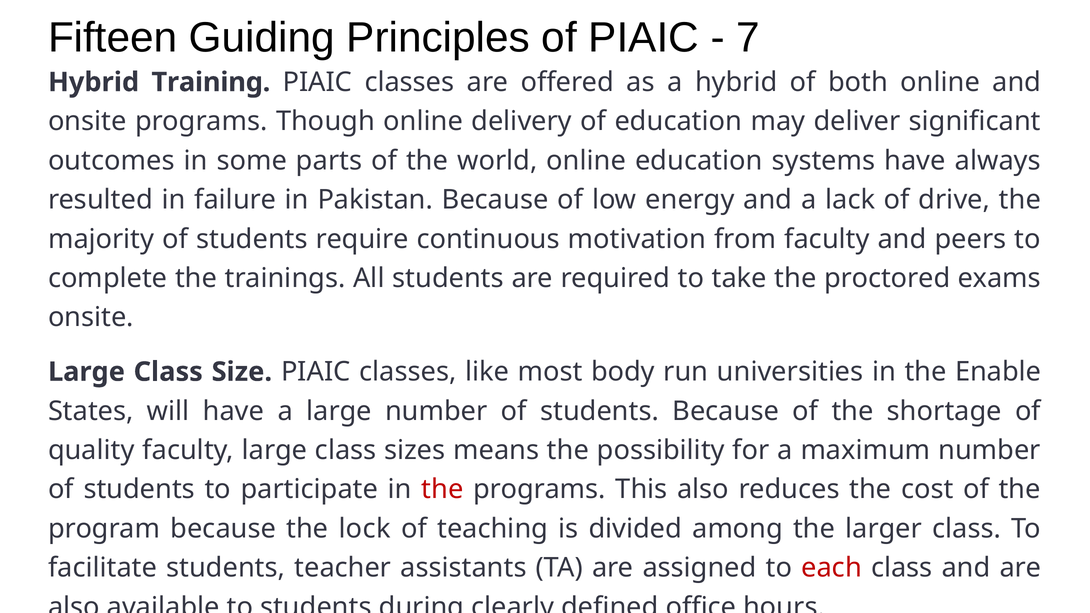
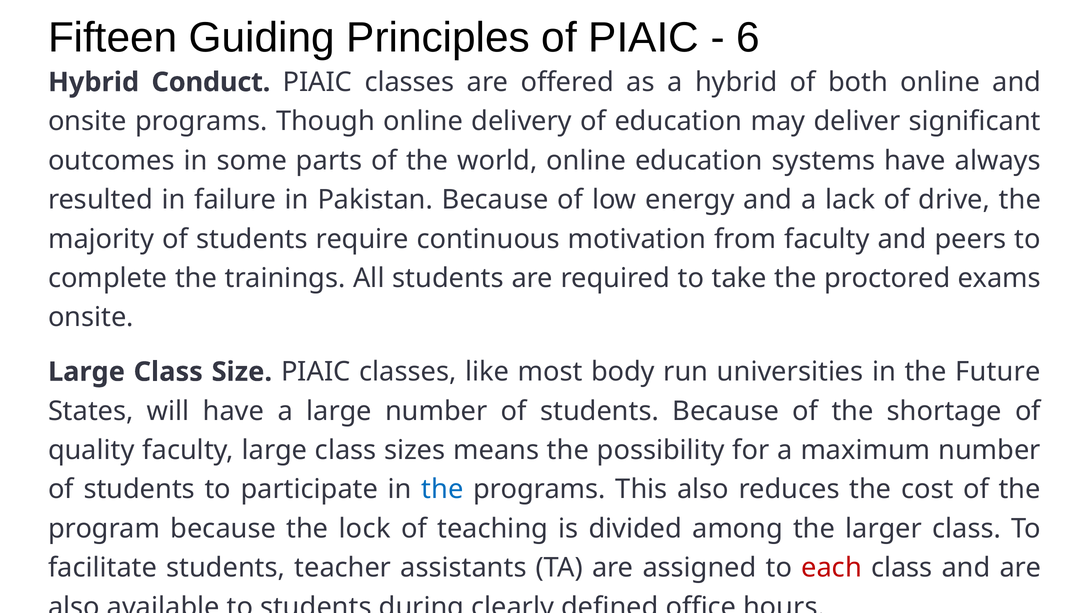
7: 7 -> 6 (748, 38)
Training: Training -> Conduct (211, 82)
Enable: Enable -> Future (998, 372)
the colour: red -> blue (442, 490)
